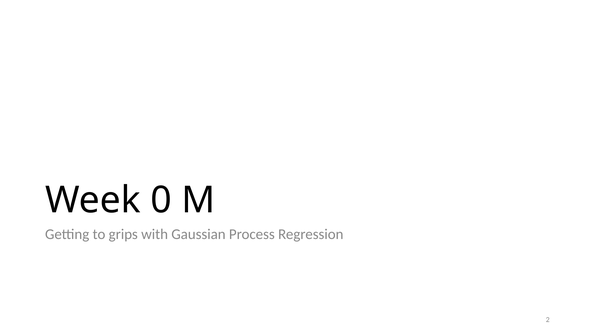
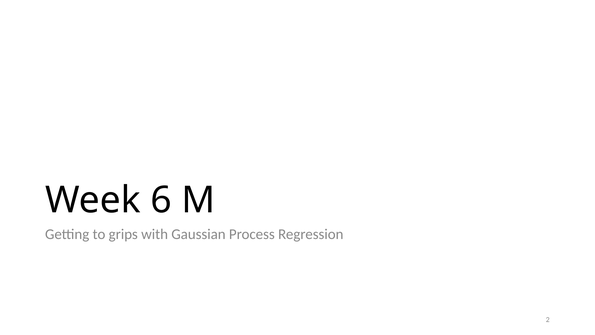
0: 0 -> 6 (161, 200)
